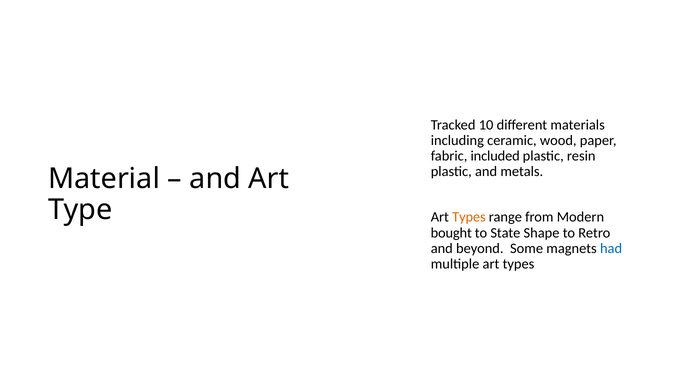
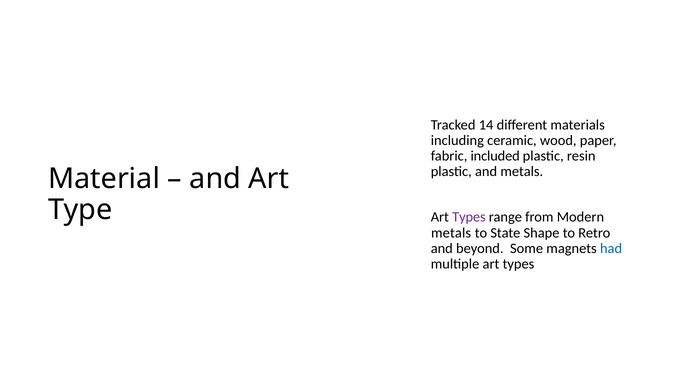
10: 10 -> 14 (486, 125)
Types colour: orange -> purple (469, 217)
bought: bought -> metals (451, 233)
